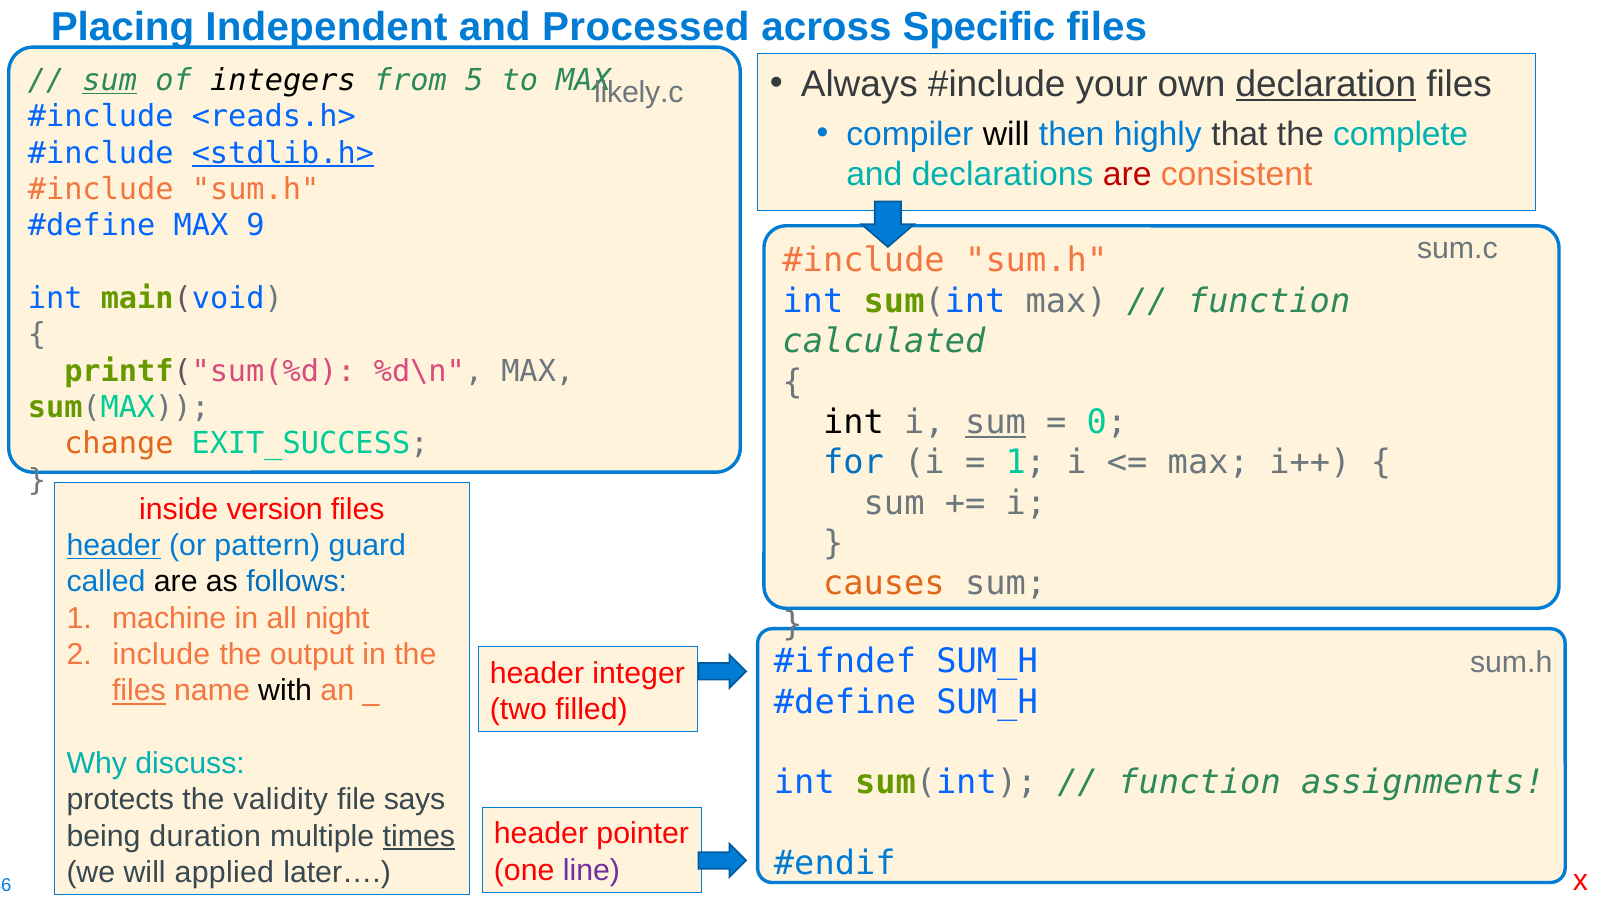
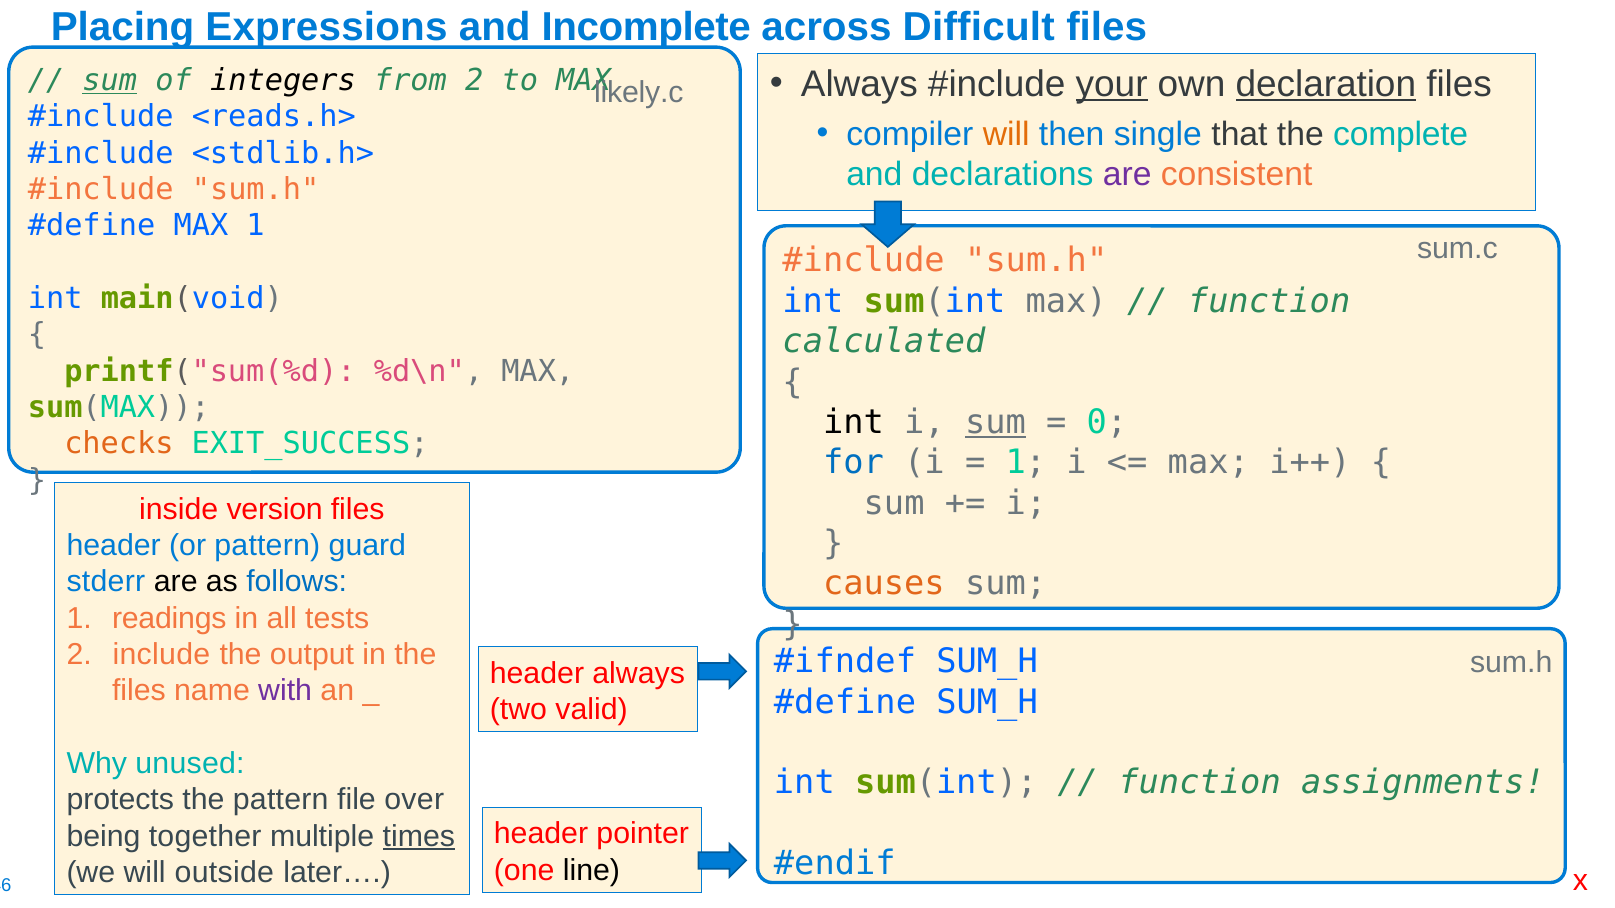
Independent: Independent -> Expressions (326, 28)
Processed: Processed -> Incomplete (646, 28)
Specific: Specific -> Difficult (979, 28)
your underline: none -> present (1112, 84)
from 5: 5 -> 2 (474, 81)
will colour: black -> orange (1006, 134)
highly: highly -> single (1158, 134)
<stdlib.h> underline: present -> none (283, 153)
are colour: red -> purple (1127, 175)
MAX 9: 9 -> 1 (256, 226)
change: change -> checks (119, 444)
header underline: present -> none (114, 546)
called: called -> stderr (106, 582)
machine: machine -> readings (169, 618)
night: night -> tests (337, 618)
header integer: integer -> always (639, 673)
files underline: present -> none (139, 691)
with colour: black -> purple (285, 691)
filled: filled -> valid (592, 710)
discuss: discuss -> unused (190, 764)
the validity: validity -> pattern (281, 800)
says: says -> over (414, 800)
duration: duration -> together (205, 836)
line colour: purple -> black (591, 871)
applied: applied -> outside (224, 873)
